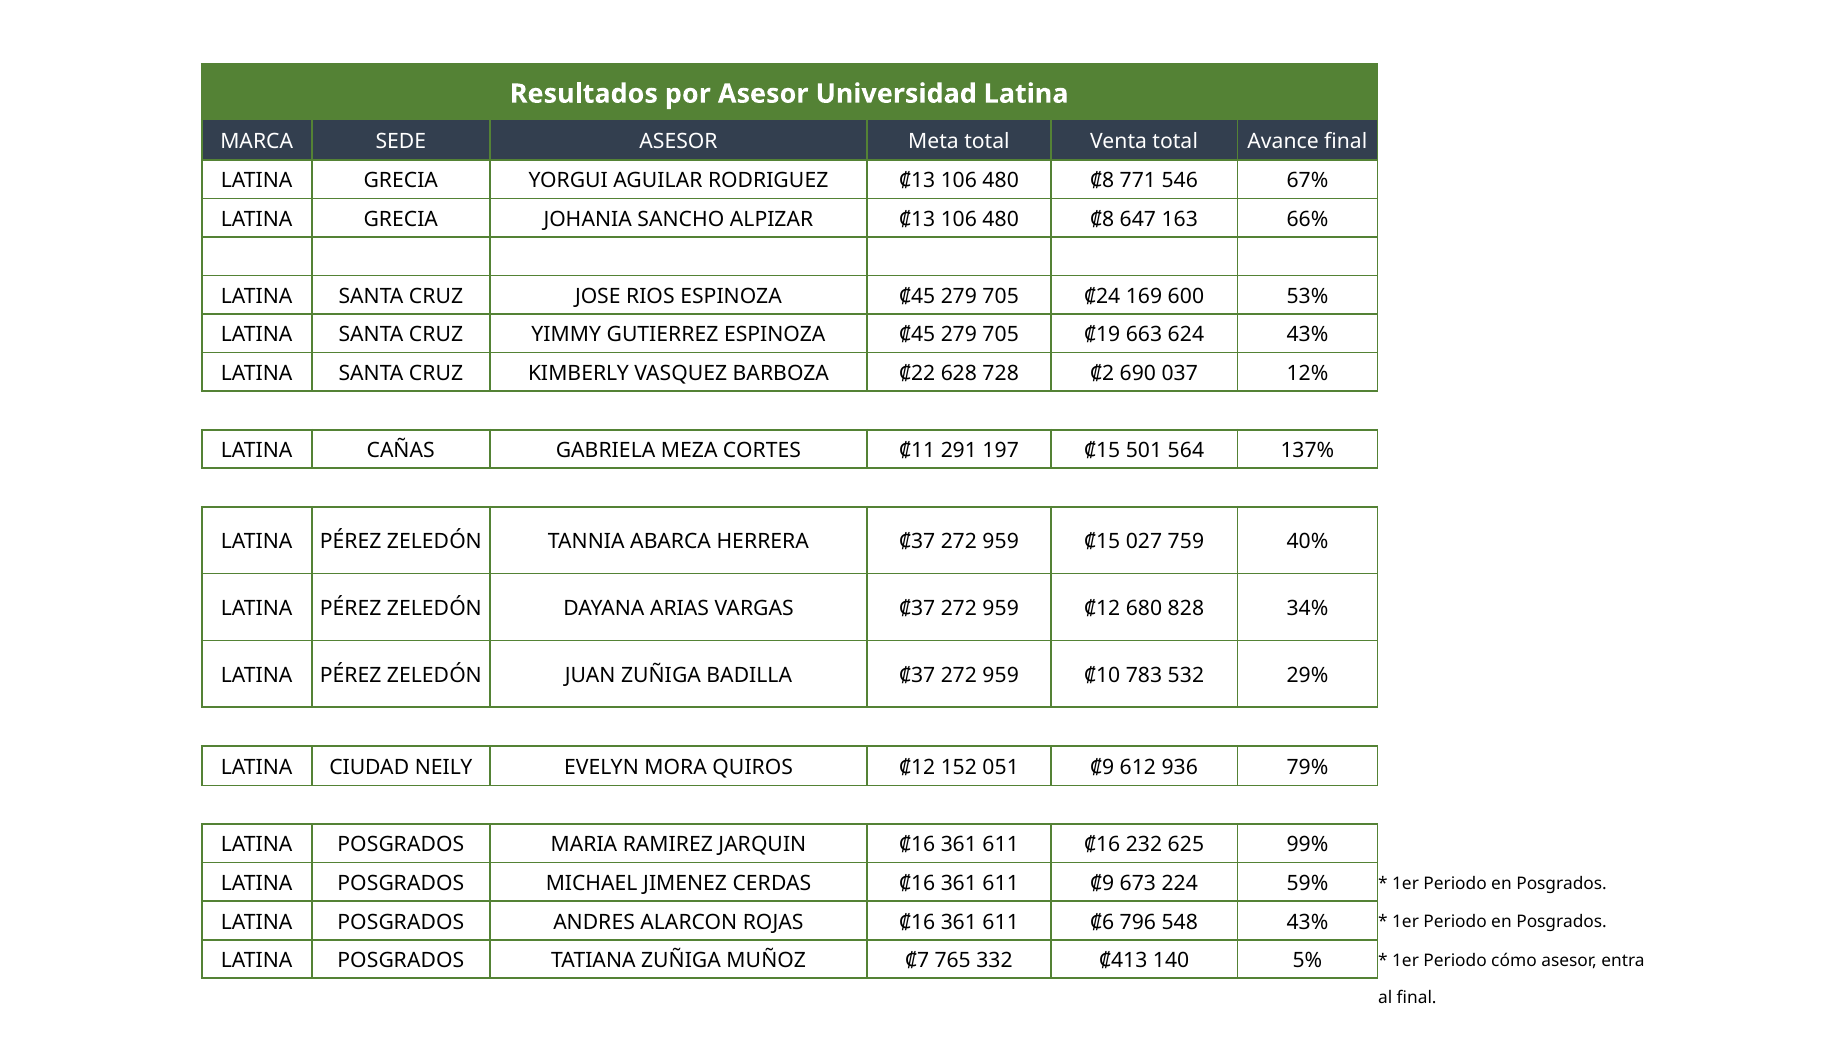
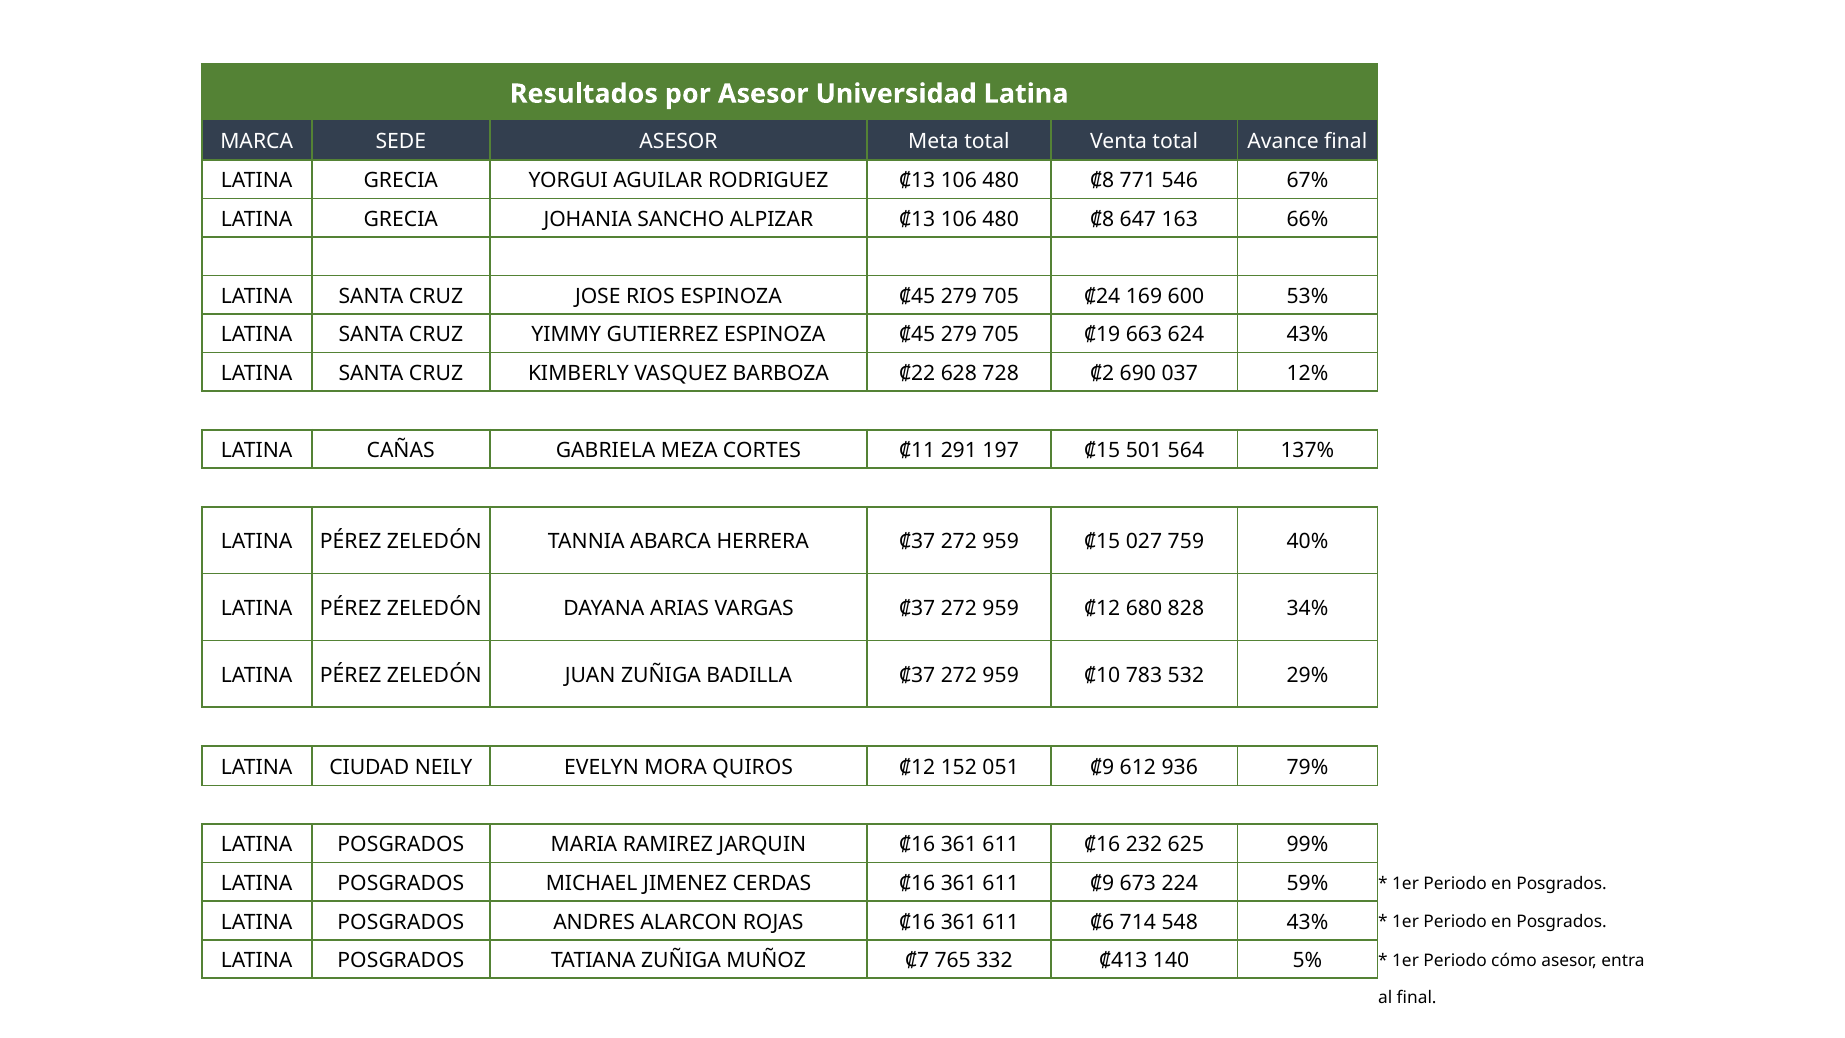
796: 796 -> 714 (1138, 922)
